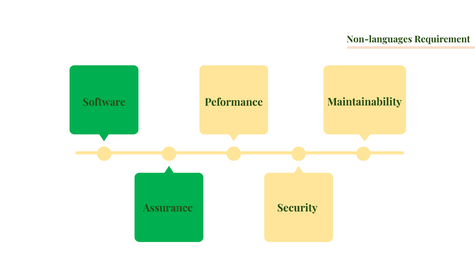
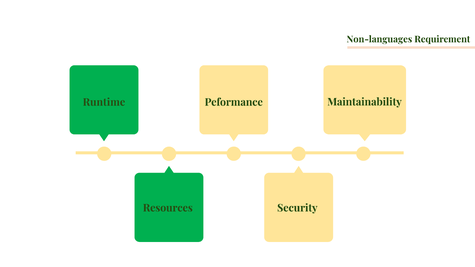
Software: Software -> Runtime (104, 102)
Assurance: Assurance -> Resources (168, 208)
